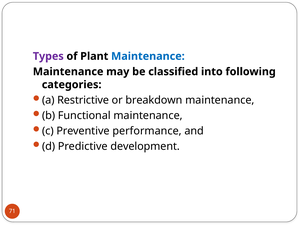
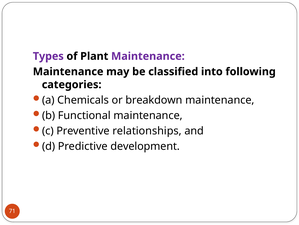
Maintenance colour: blue -> purple (148, 56)
Restrictive: Restrictive -> Chemicals (83, 100)
performance: performance -> relationships (147, 130)
